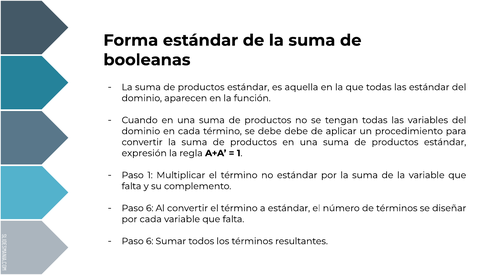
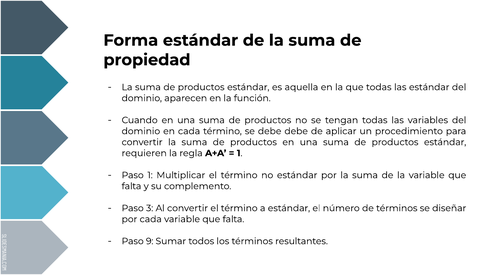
booleanas: booleanas -> propiedad (147, 60)
expresión: expresión -> requieren (144, 153)
6: 6 -> 3 (150, 208)
6: 6 -> 9 (150, 241)
